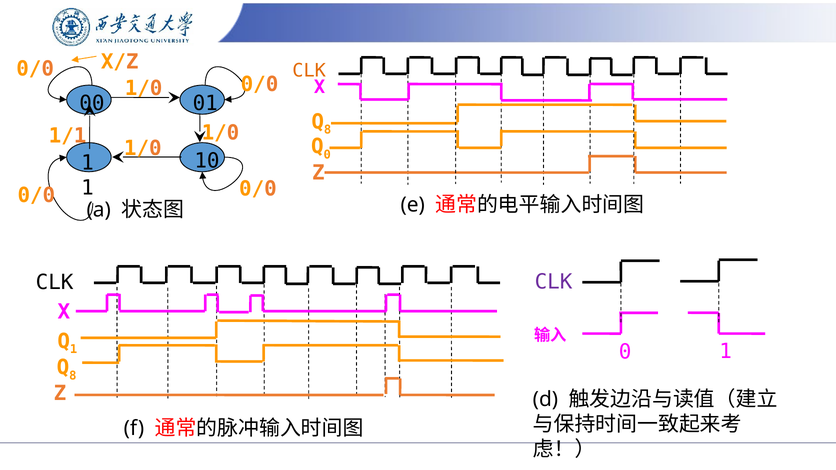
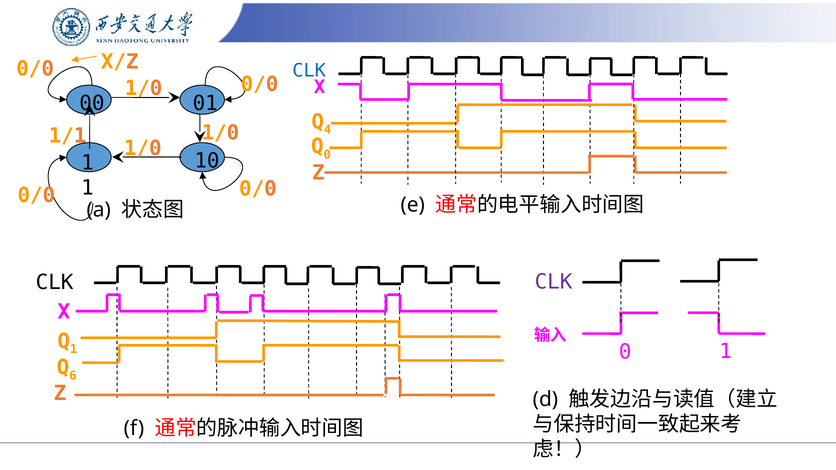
CLK colour: orange -> blue (309, 71)
8: 8 -> 4 (328, 130)
8: 8 -> 6 (73, 376)
